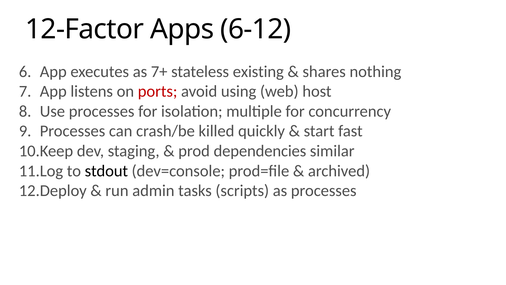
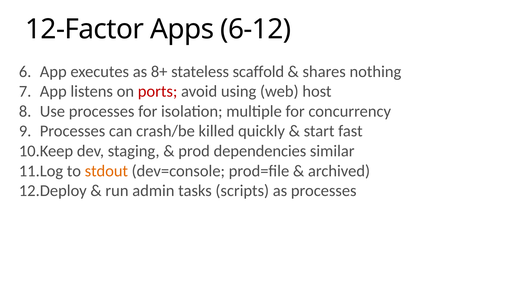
7+: 7+ -> 8+ (159, 72)
existing: existing -> scaffold (258, 72)
stdout colour: black -> orange (106, 171)
